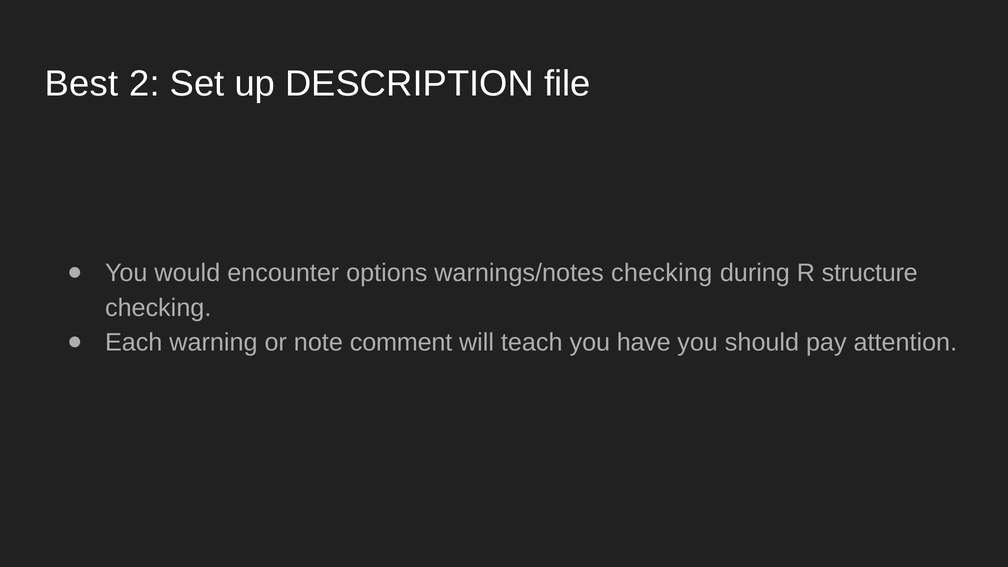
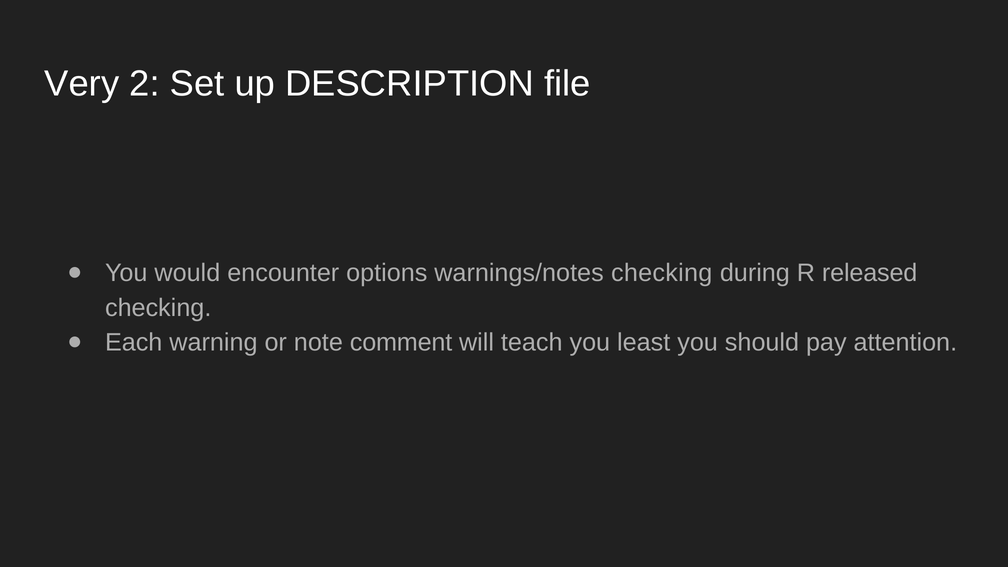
Best: Best -> Very (82, 84)
structure: structure -> released (870, 273)
have: have -> least (644, 343)
